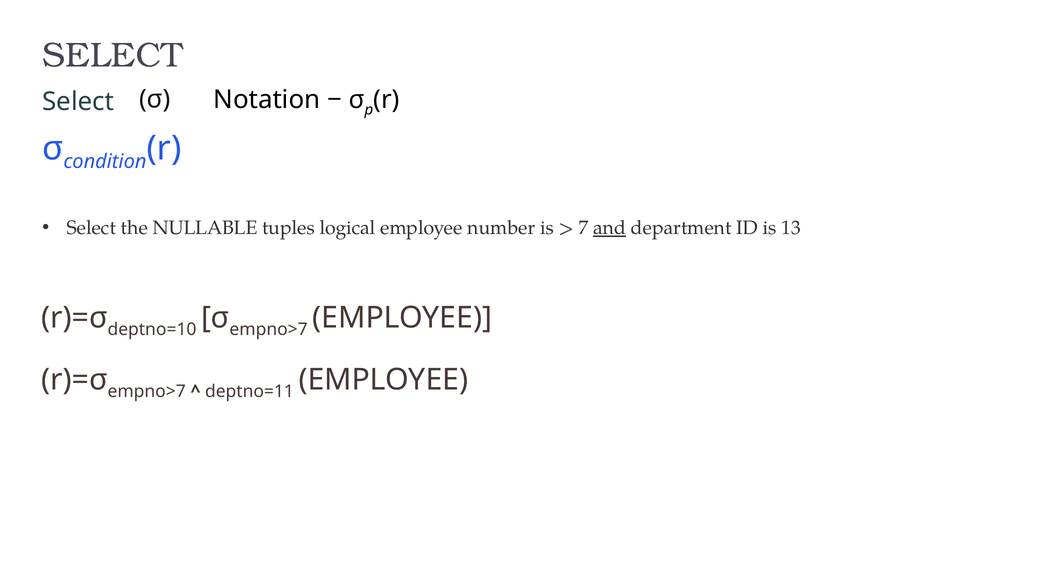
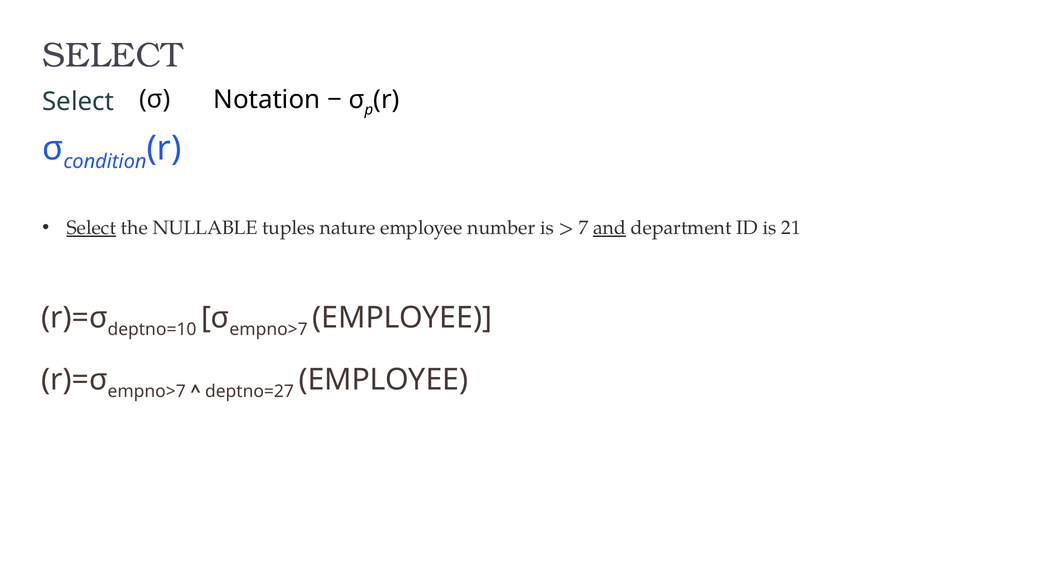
Select underline: none -> present (91, 228)
logical: logical -> nature (348, 228)
13: 13 -> 21 (791, 228)
deptno=11: deptno=11 -> deptno=27 (249, 392)
